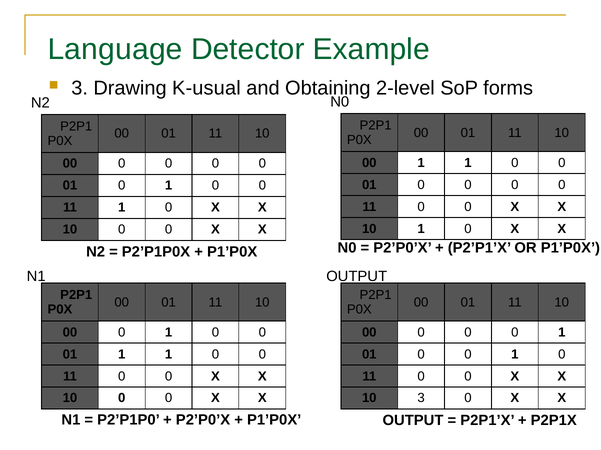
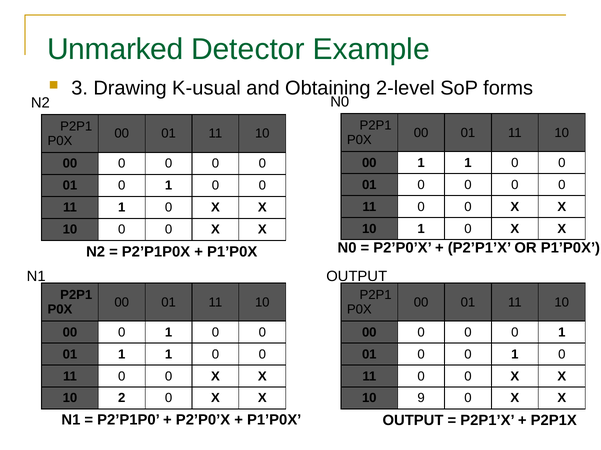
Language: Language -> Unmarked (115, 50)
0: 0 -> 2 (122, 398)
10 3: 3 -> 9 (421, 398)
